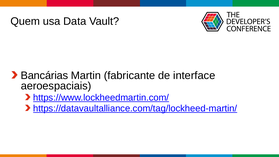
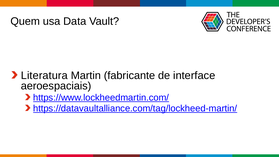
Bancárias: Bancárias -> Literatura (44, 76)
